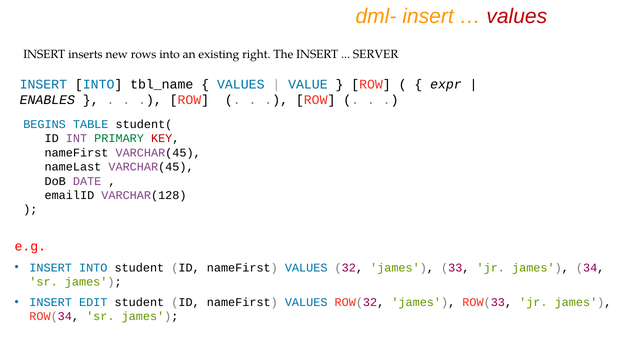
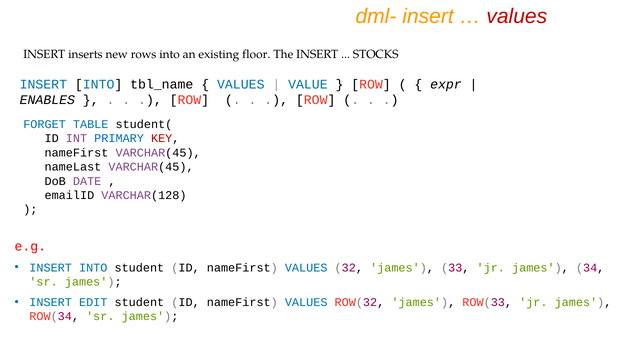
right: right -> floor (256, 54)
SERVER: SERVER -> STOCKS (376, 54)
BEGINS: BEGINS -> FORGET (45, 124)
PRIMARY colour: green -> blue (119, 139)
